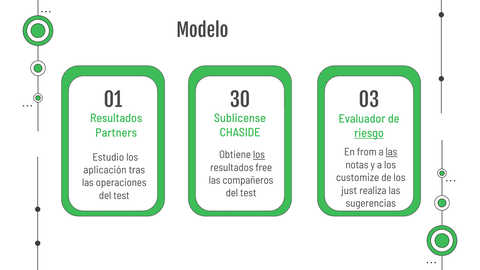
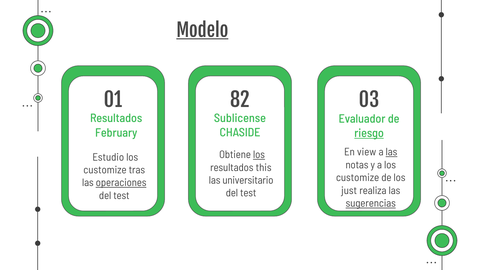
Modelo underline: none -> present (202, 31)
30: 30 -> 82 (240, 101)
Partners: Partners -> February (116, 133)
from: from -> view (367, 152)
free: free -> this (264, 168)
aplicación: aplicación -> customize (105, 170)
compañeros: compañeros -> universitario (248, 180)
operaciones underline: none -> present (121, 183)
sugerencias underline: none -> present (371, 203)
